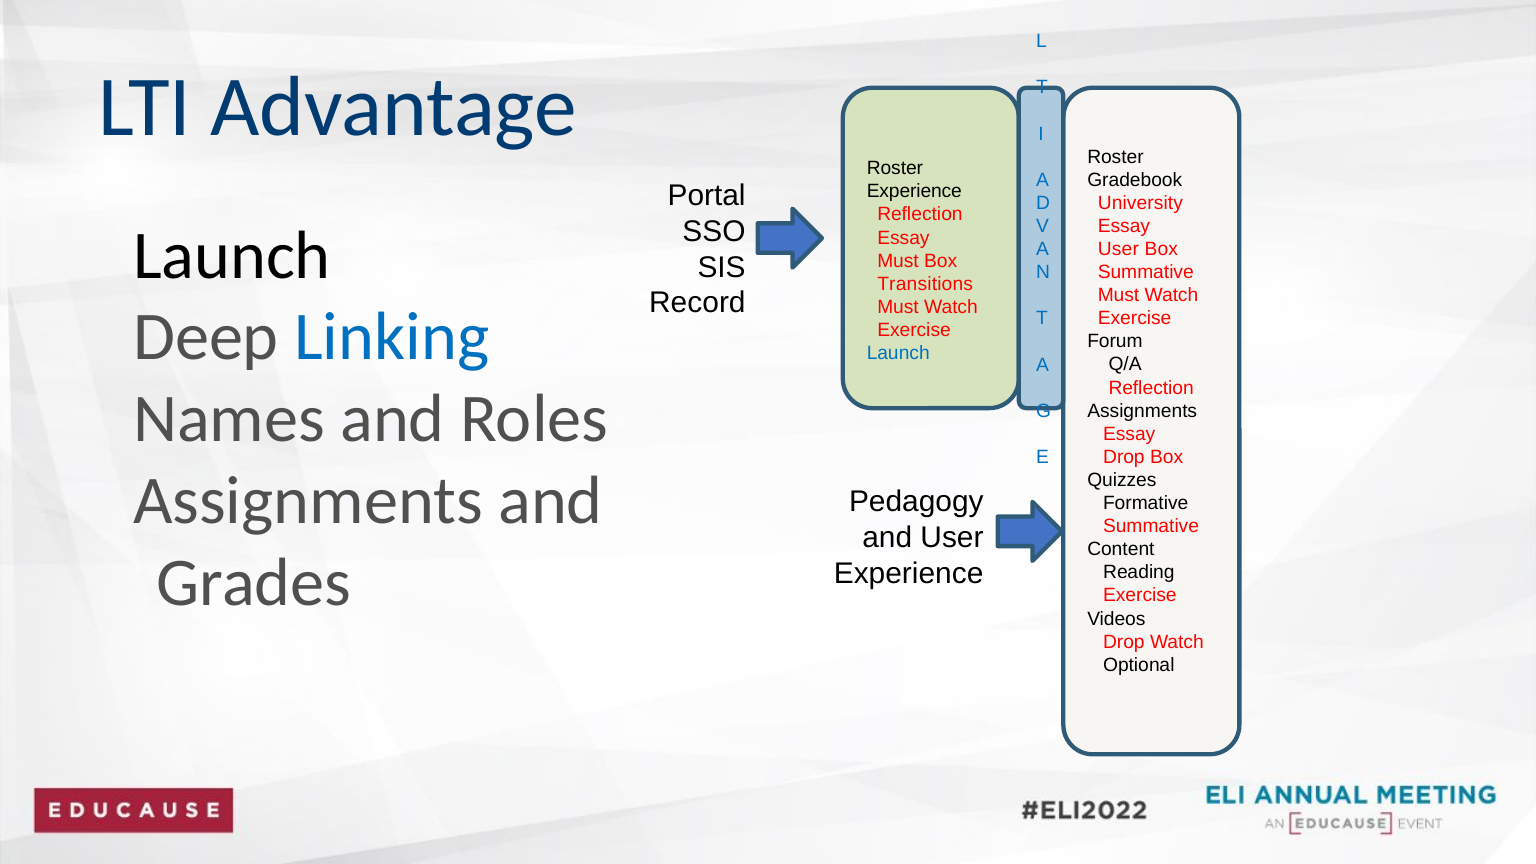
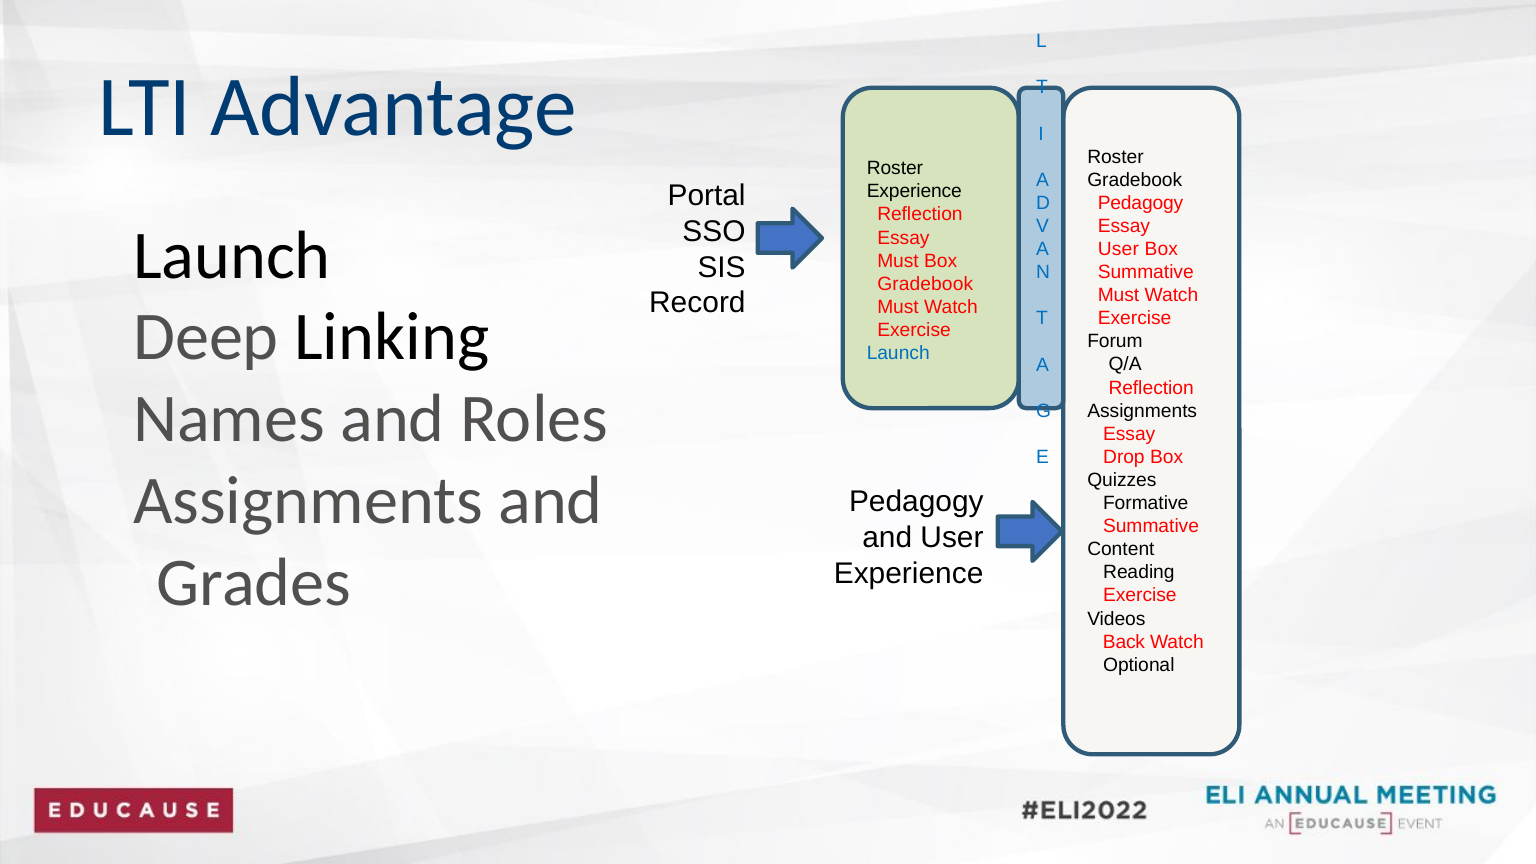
University: University -> Pedagogy (1141, 203)
Transitions: Transitions -> Gradebook (925, 284)
Linking colour: blue -> black (392, 337)
Drop: Drop -> Back (1124, 642)
